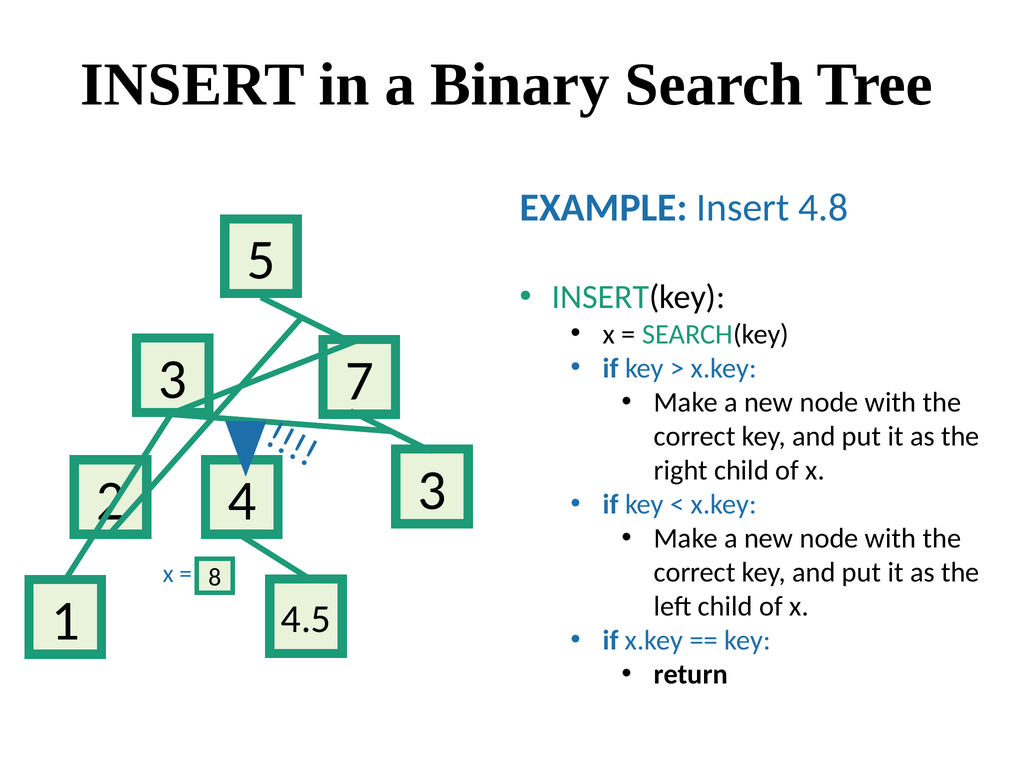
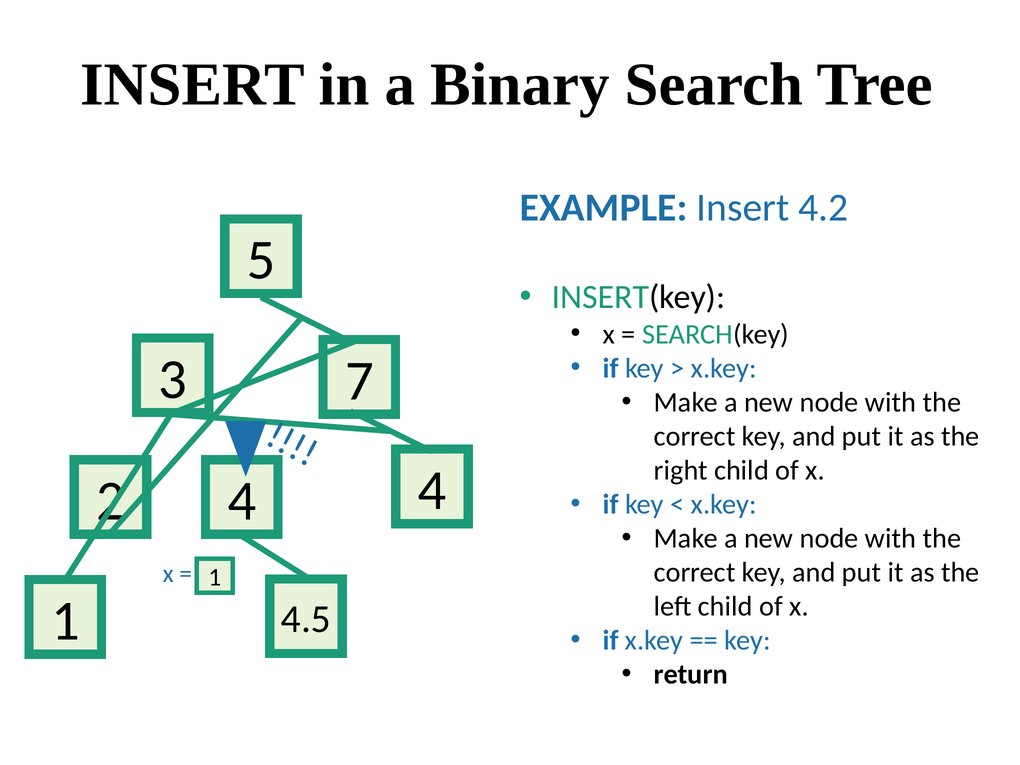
4.8: 4.8 -> 4.2 (823, 207)
3: 3 -> 4 (432, 490)
8: 8 -> 1 (215, 577)
